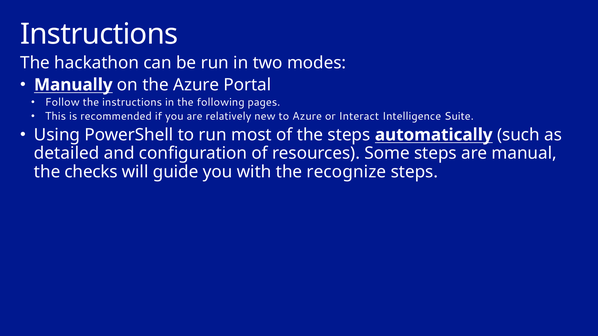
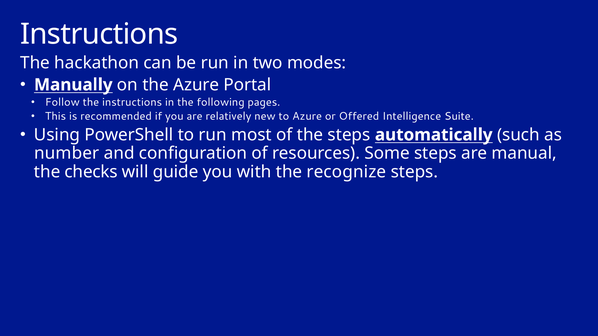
Interact: Interact -> Offered (359, 116)
detailed: detailed -> number (67, 153)
